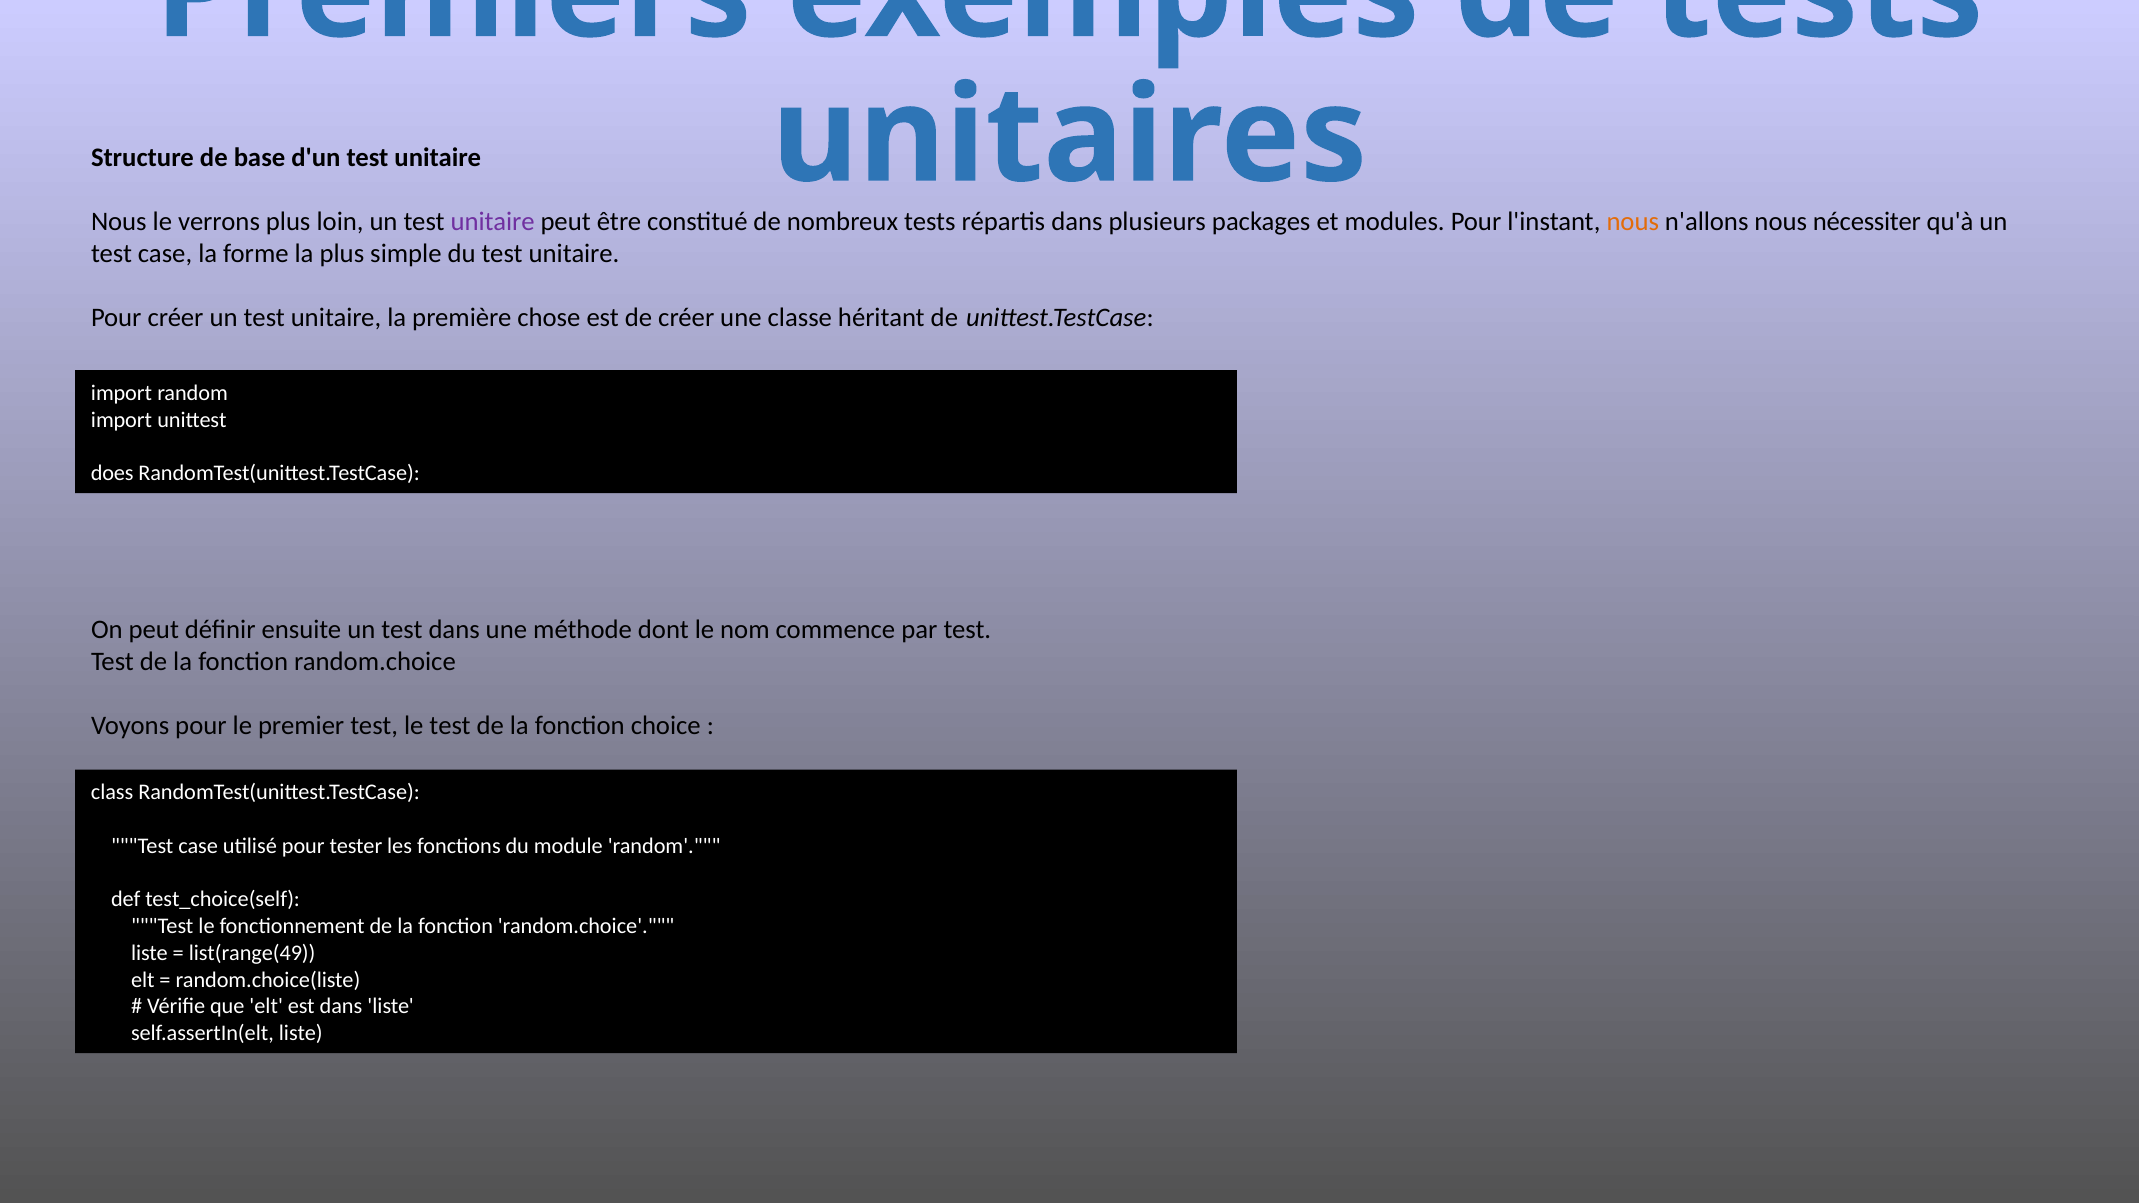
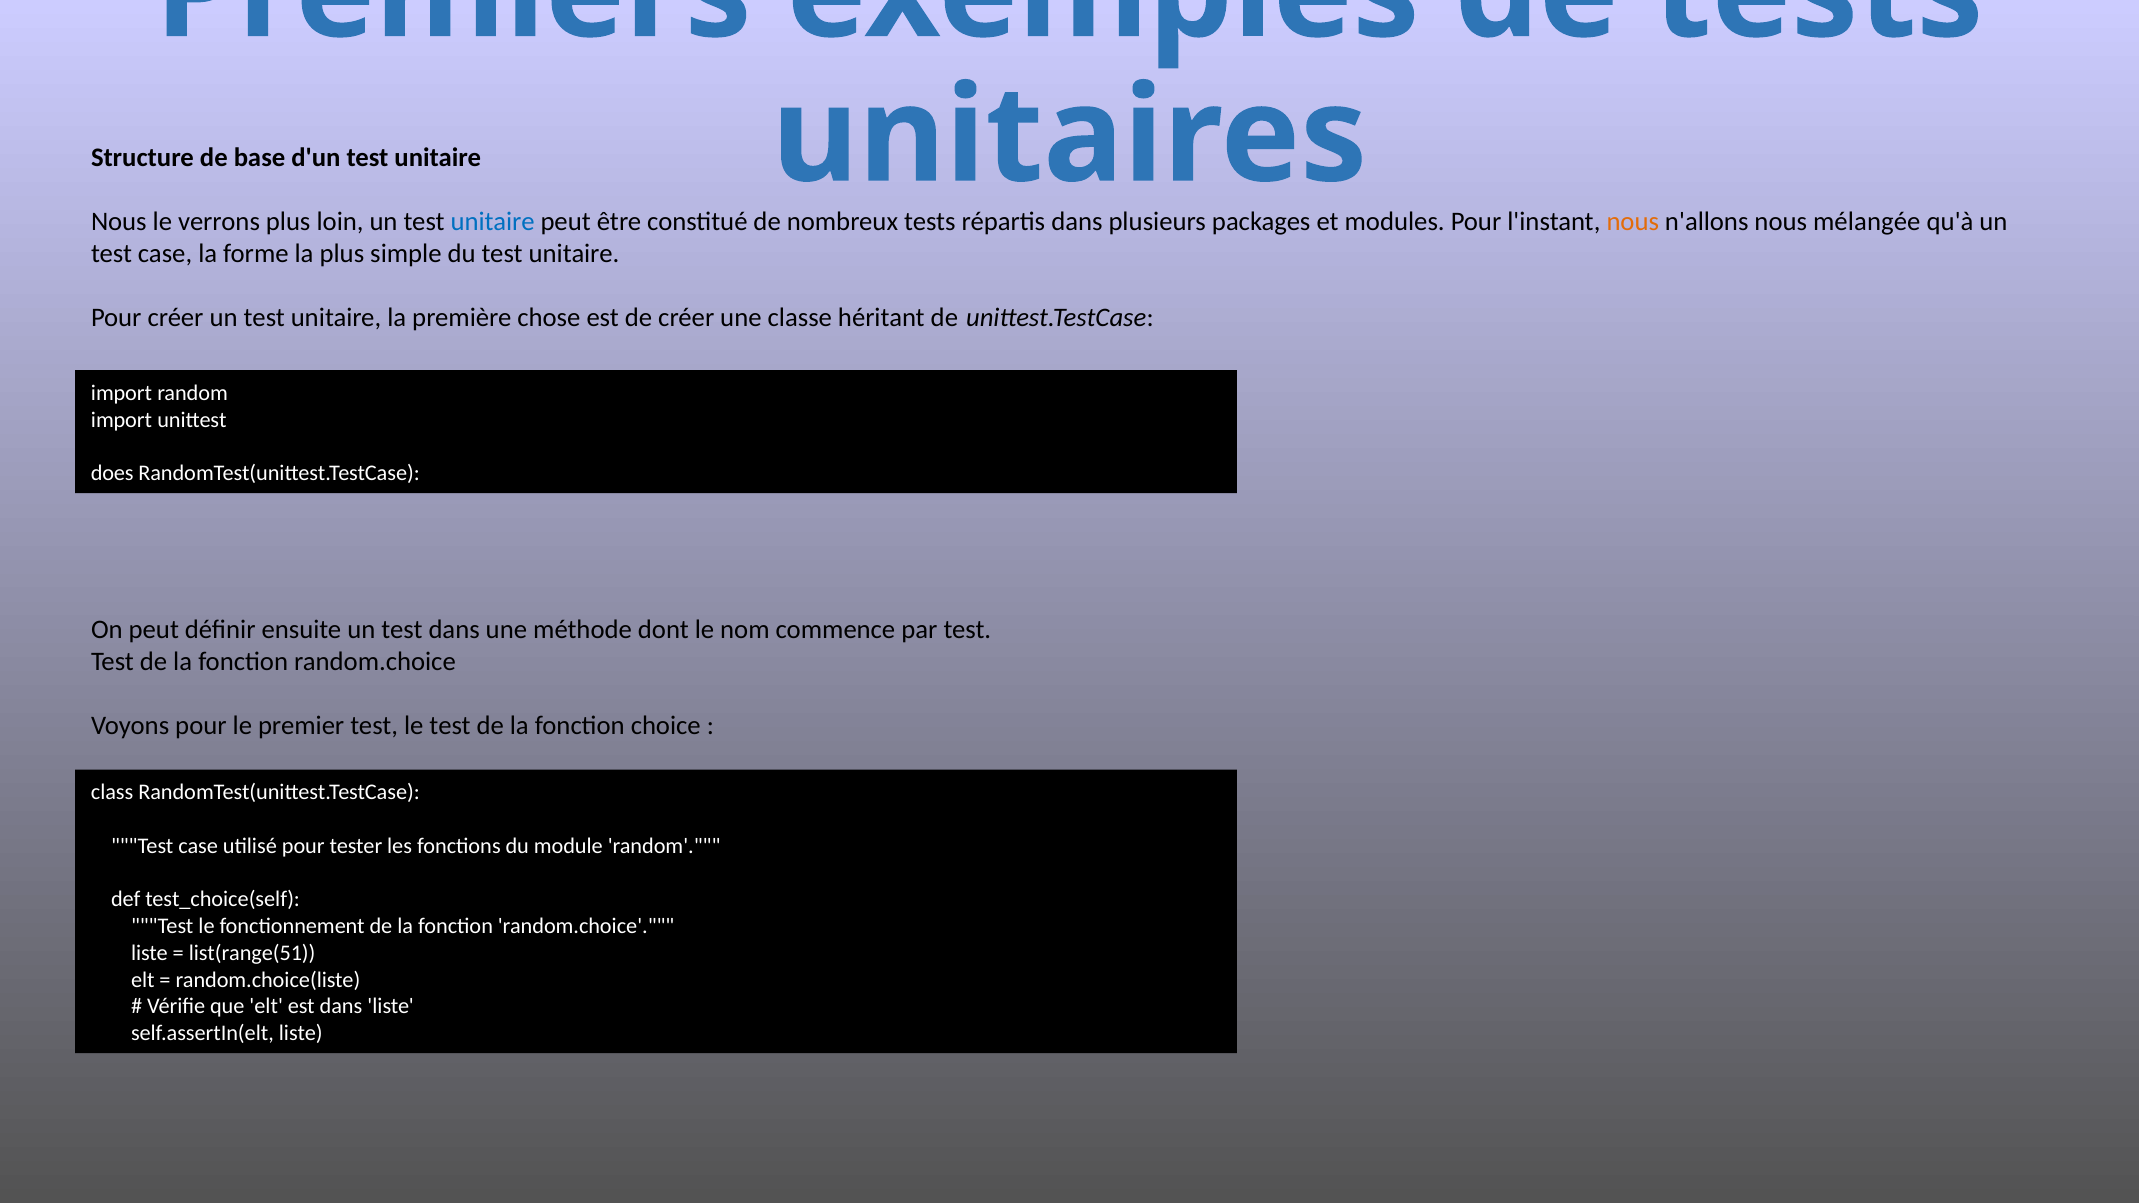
unitaire colour: purple -> blue (493, 222)
nécessiter: nécessiter -> mélangée (1867, 222)
list(range(49: list(range(49 -> list(range(51 (252, 953)
